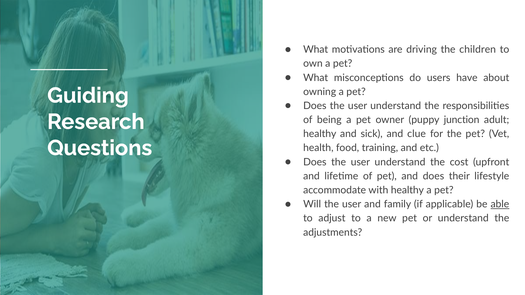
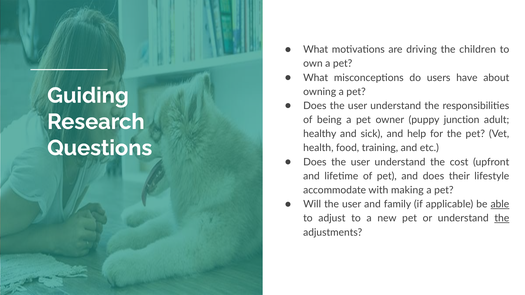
clue: clue -> help (417, 134)
with healthy: healthy -> making (407, 190)
the underline: none -> present (502, 218)
